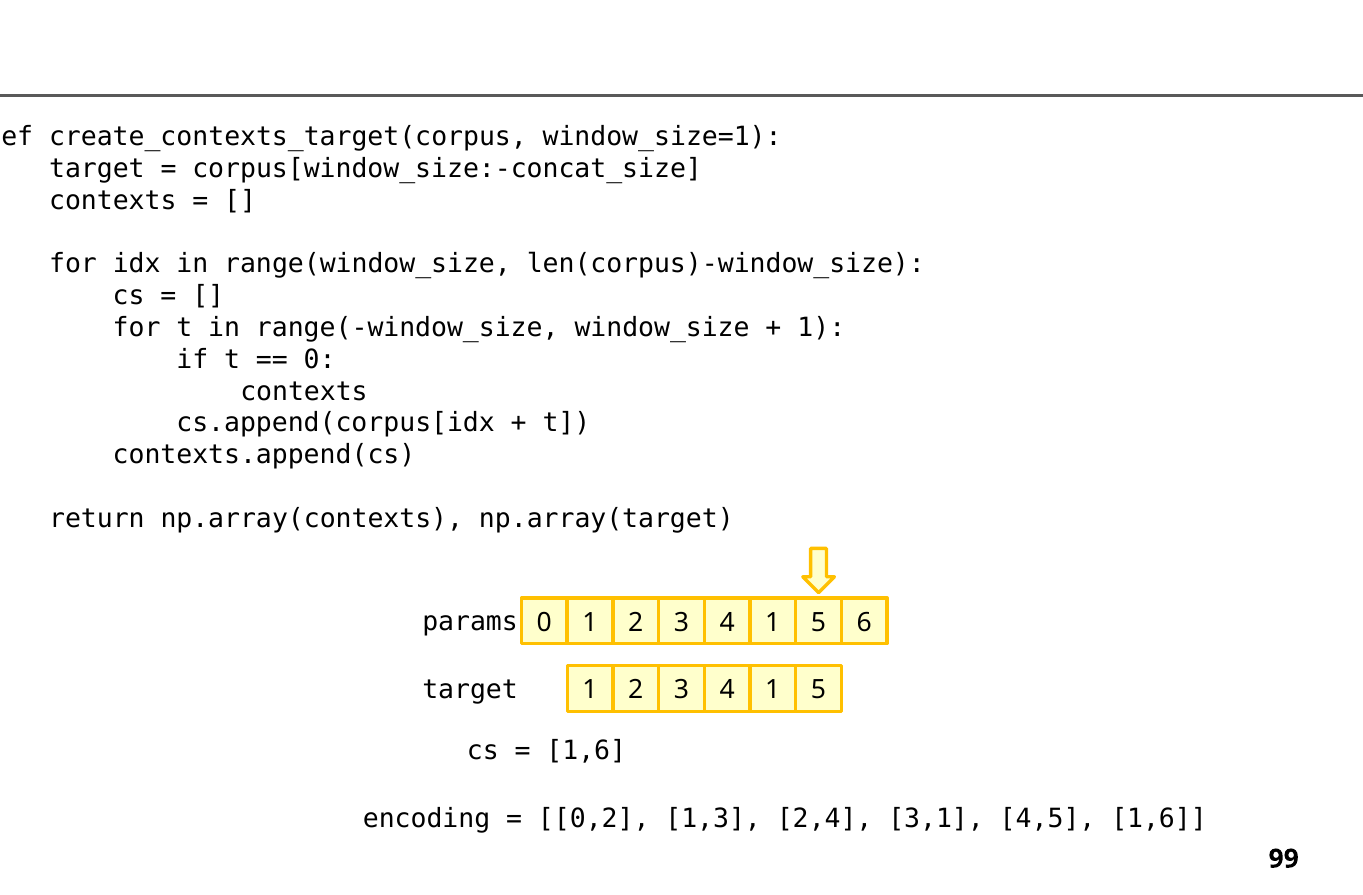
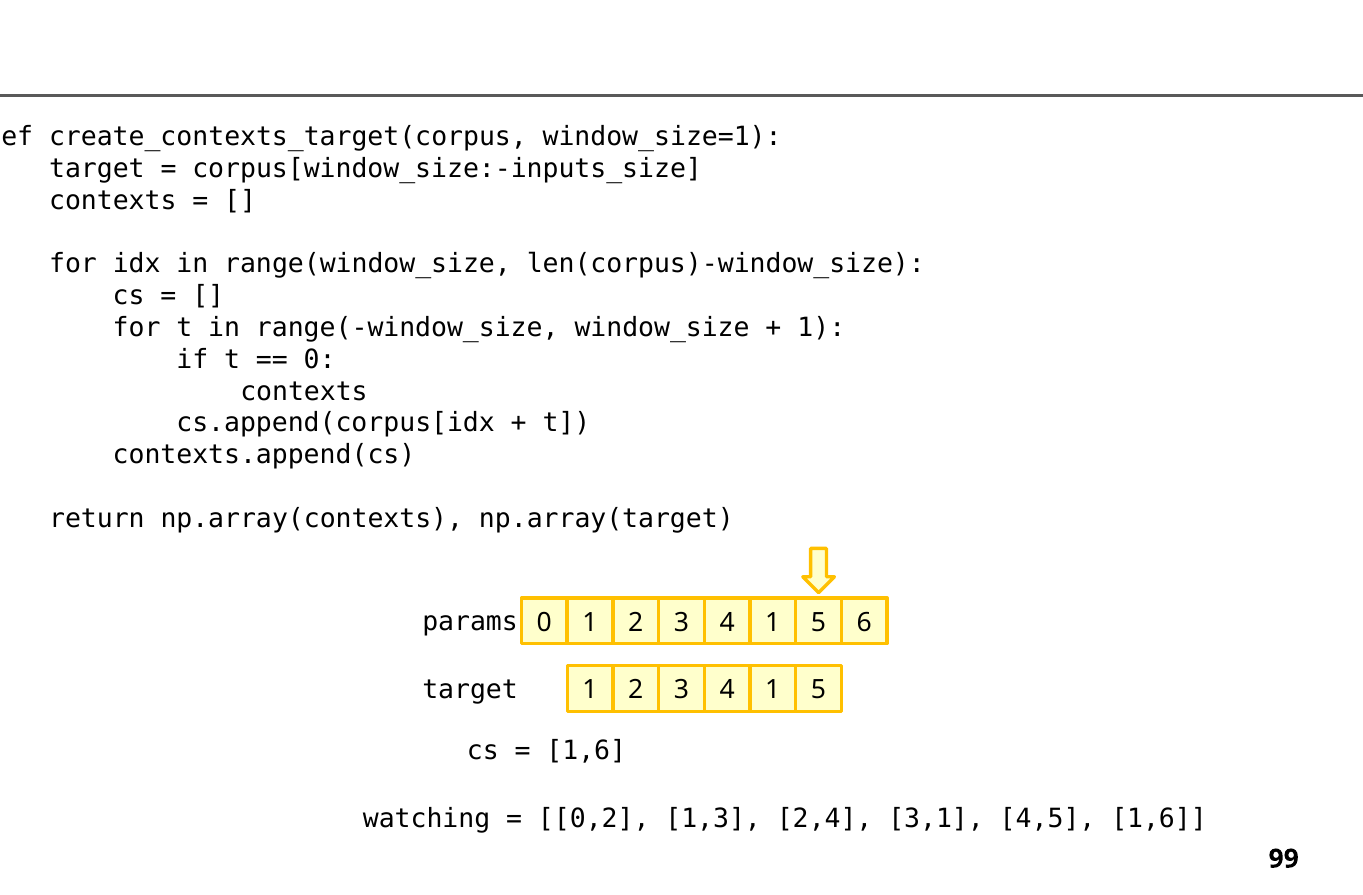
corpus[window_size:-concat_size: corpus[window_size:-concat_size -> corpus[window_size:-inputs_size (447, 169)
encoding: encoding -> watching (427, 819)
